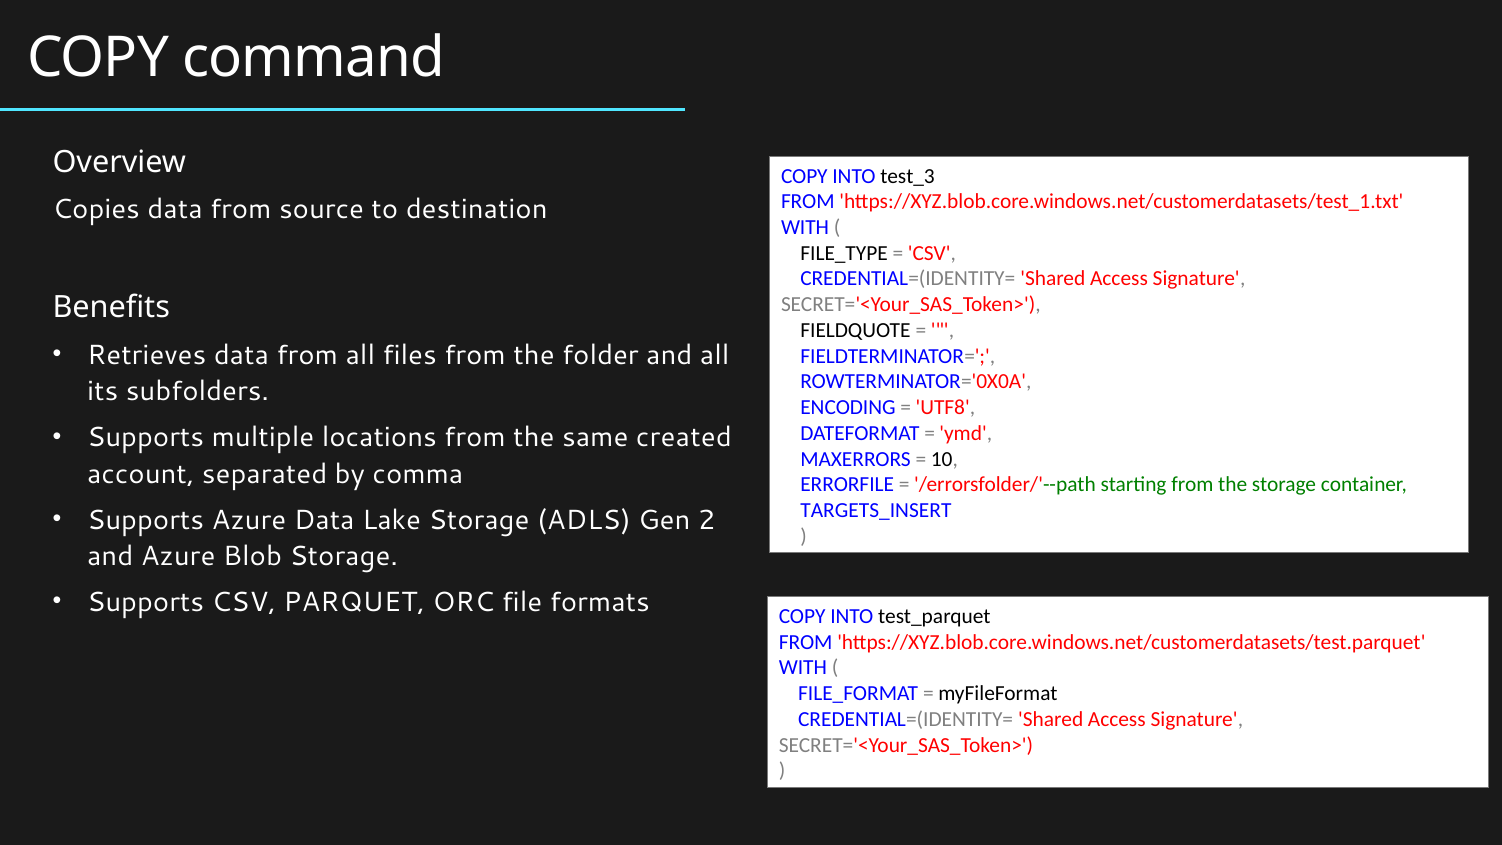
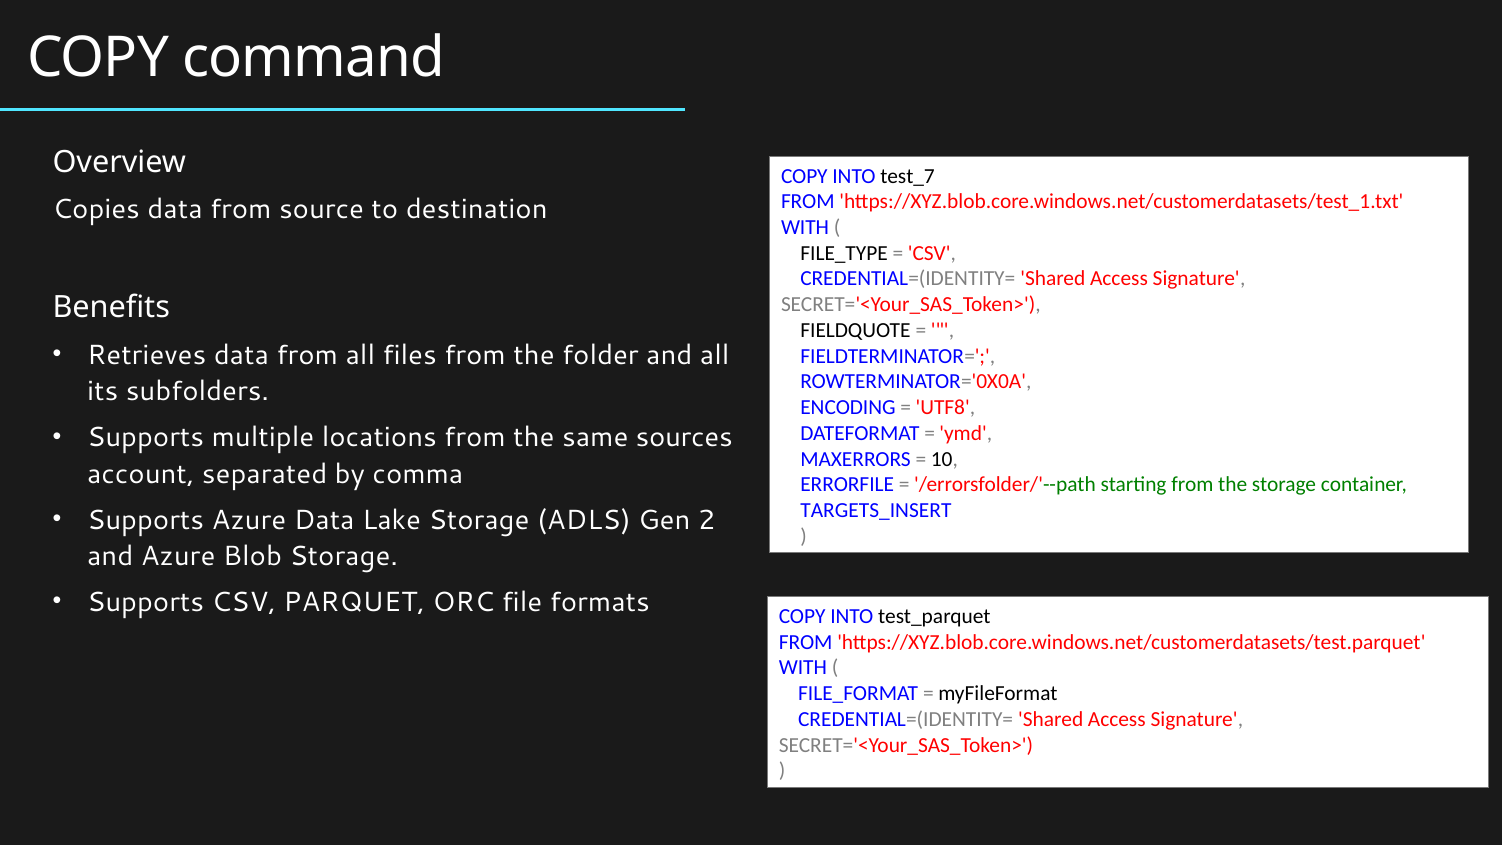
test_3: test_3 -> test_7 (908, 176)
created: created -> sources (684, 437)
